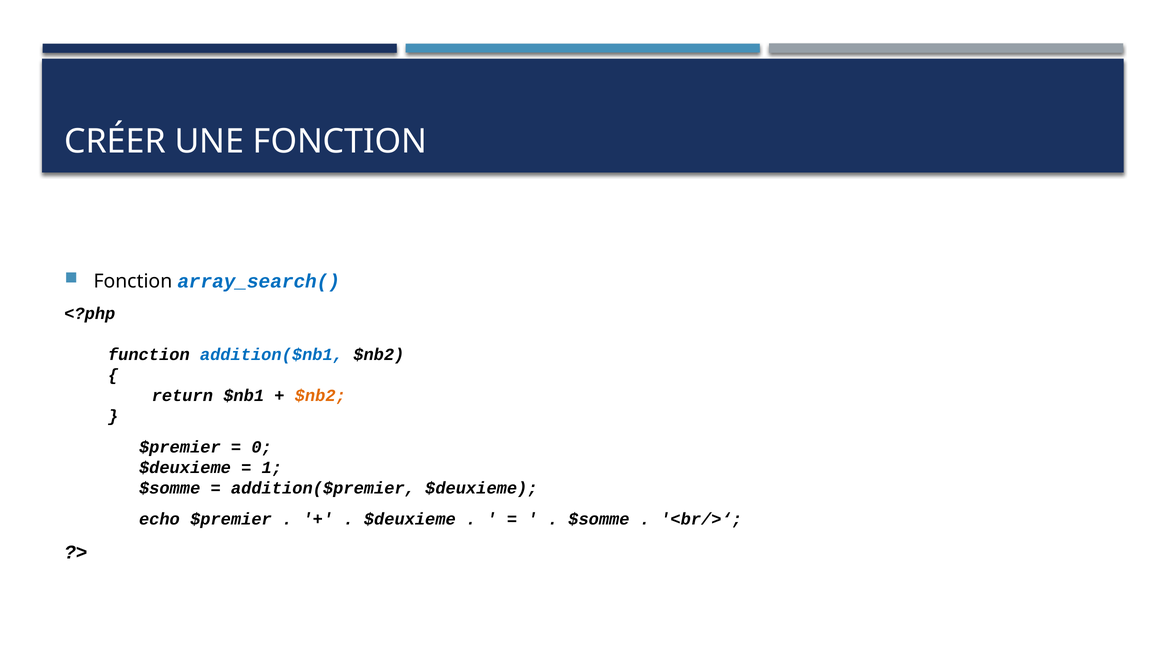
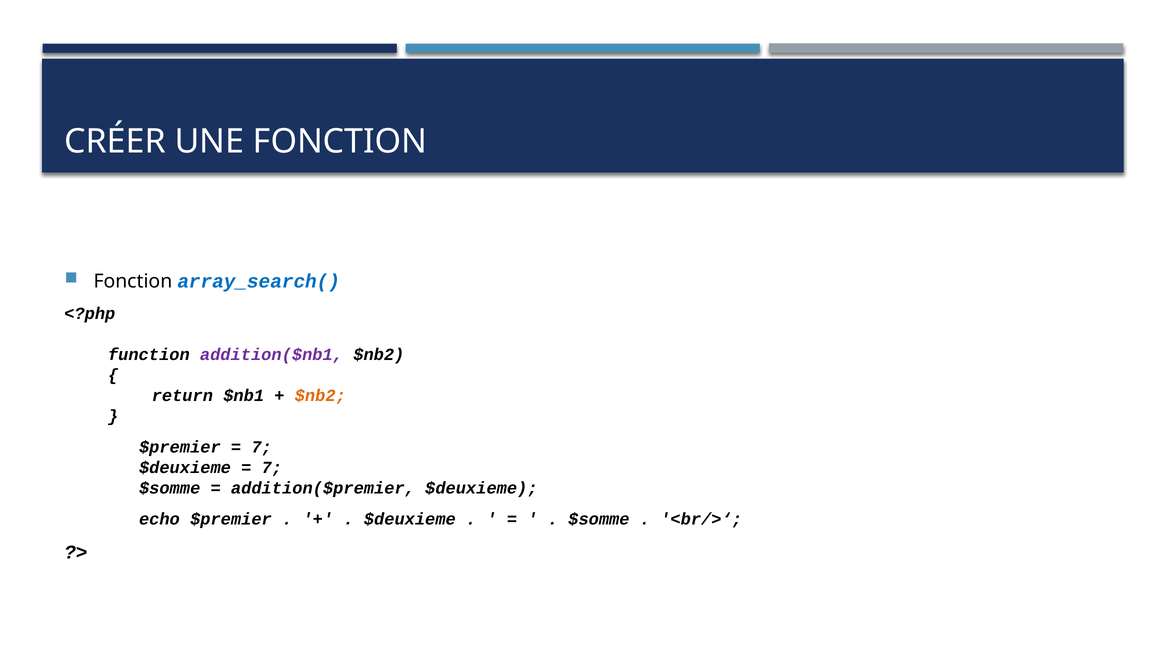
addition($nb1 colour: blue -> purple (271, 355)
0: 0 -> 7 (262, 447)
1: 1 -> 7 (272, 468)
